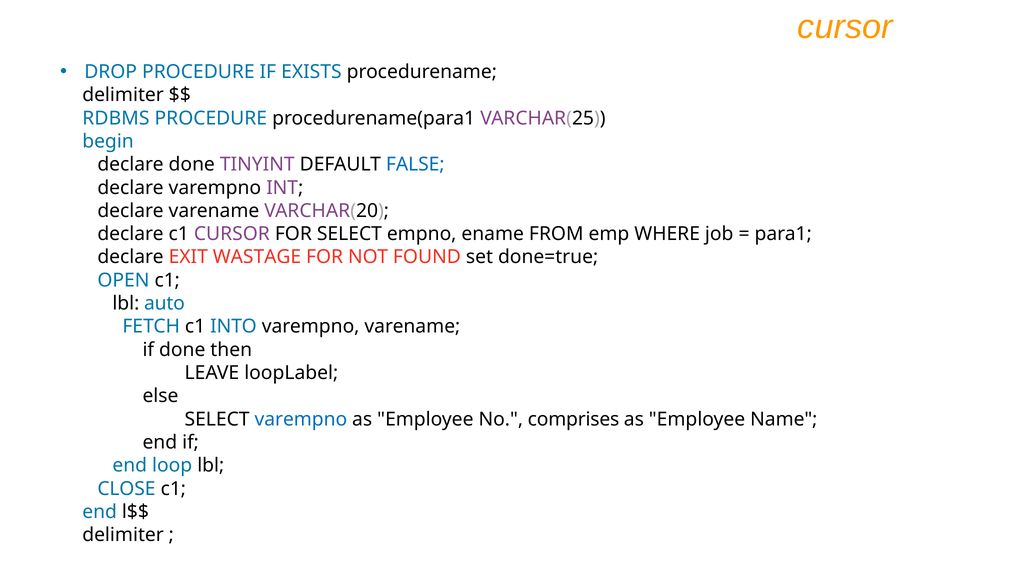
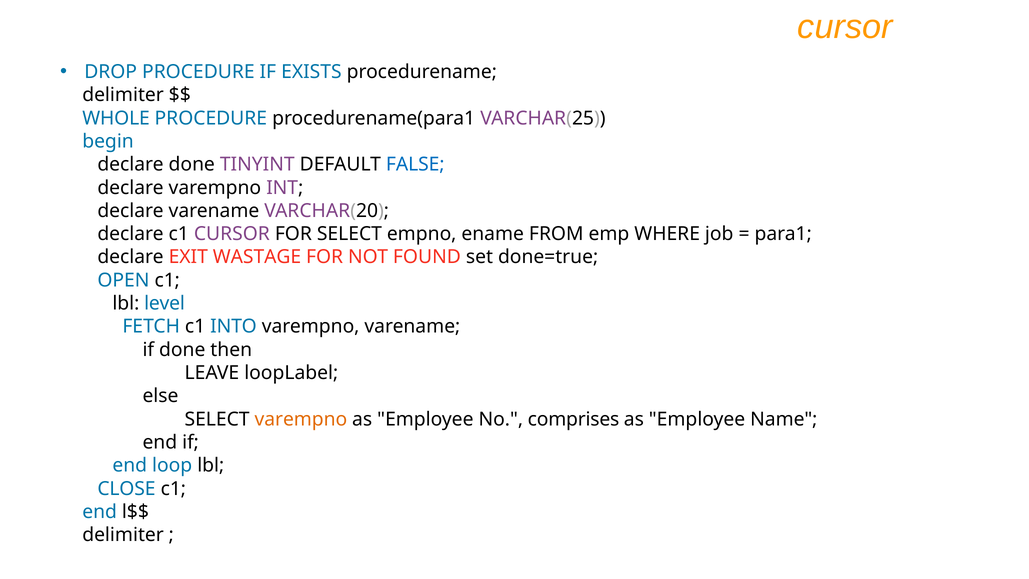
RDBMS: RDBMS -> WHOLE (116, 118)
auto: auto -> level (165, 303)
varempno colour: blue -> orange (301, 419)
